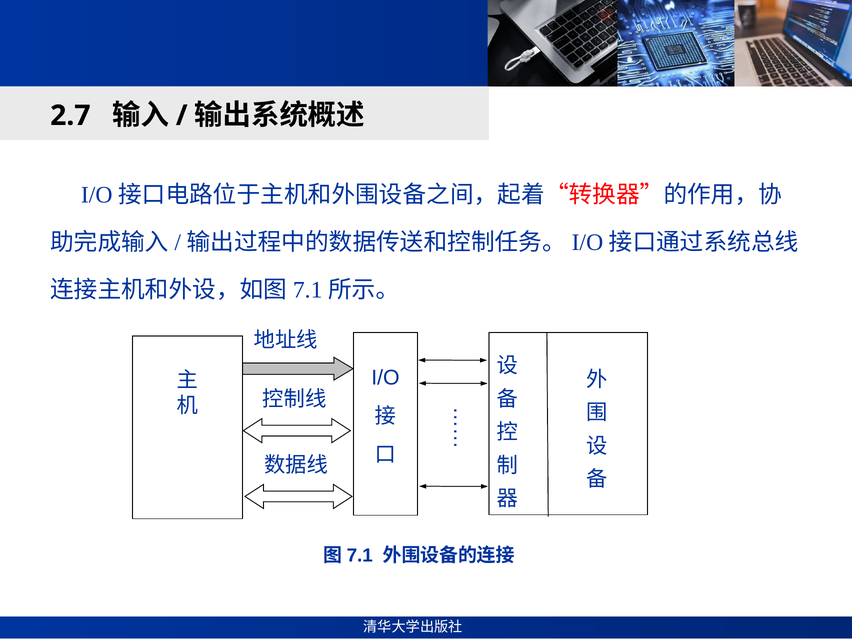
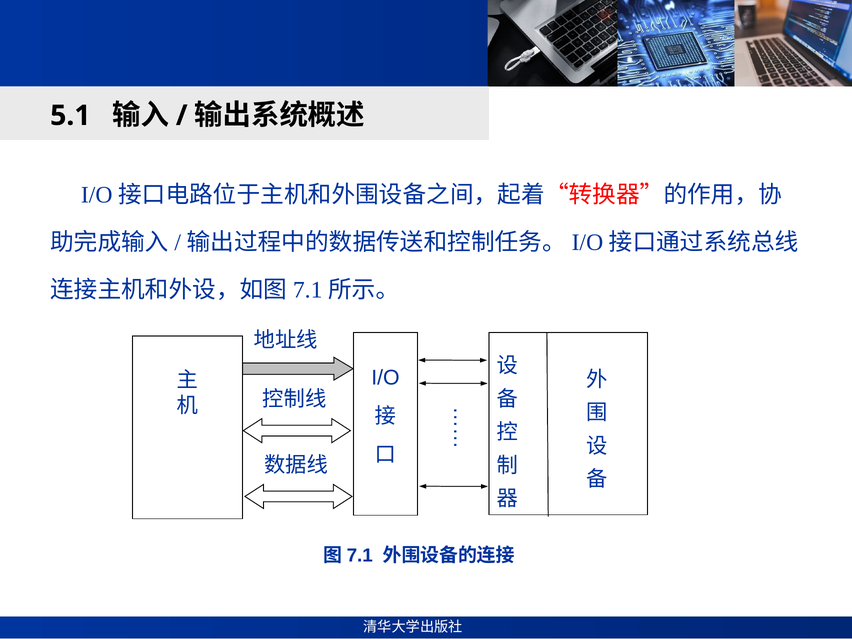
2.7: 2.7 -> 5.1 (70, 116)
